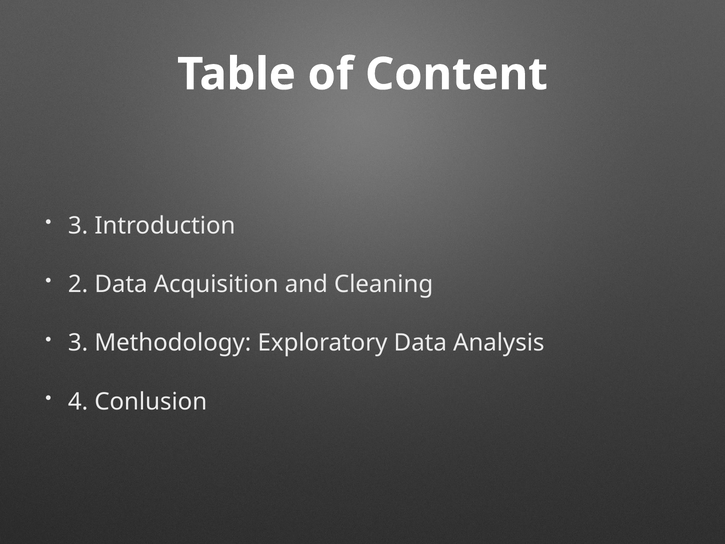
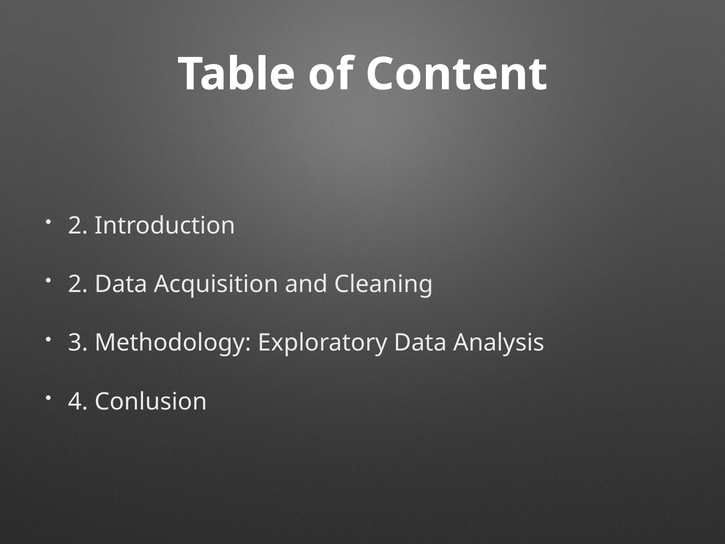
3: 3 -> 2 (78, 226)
